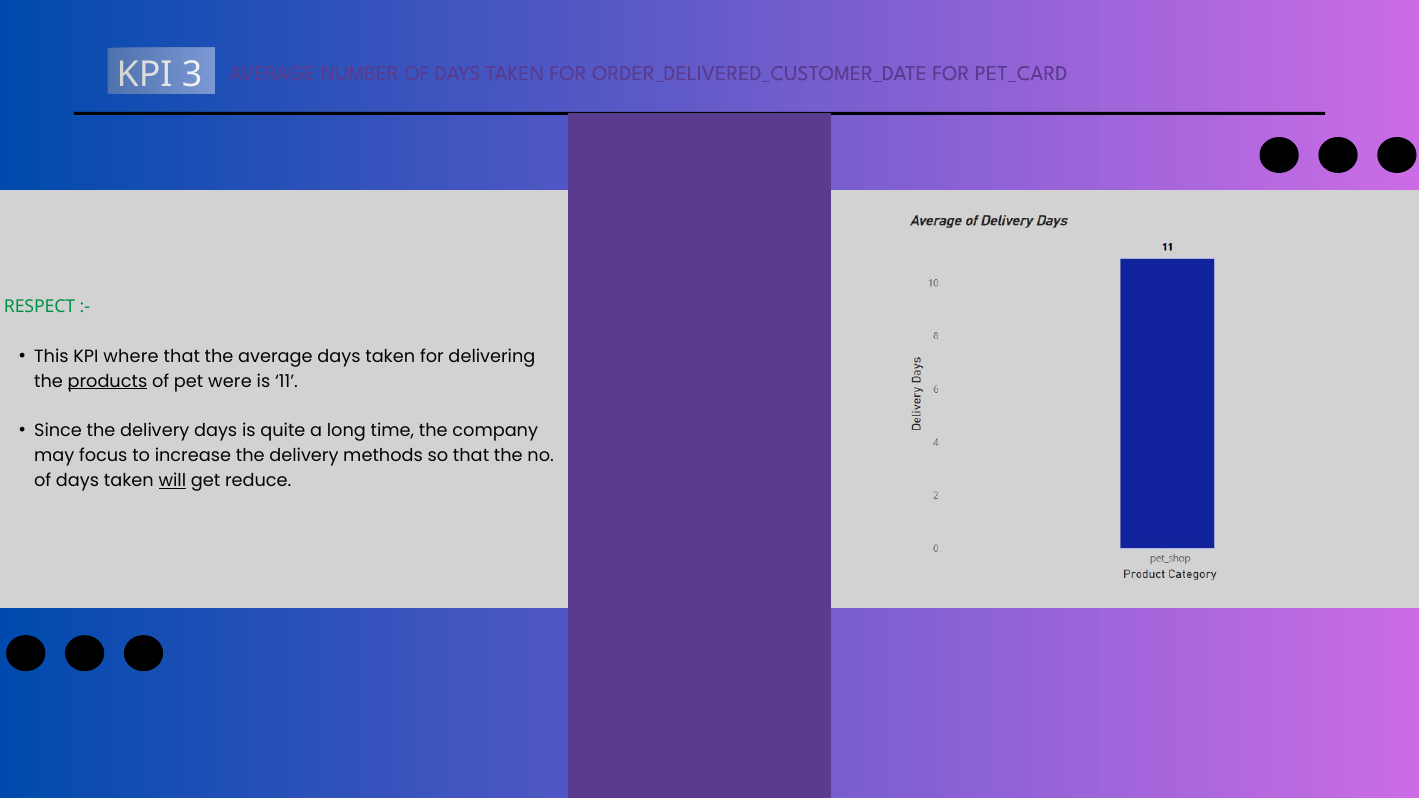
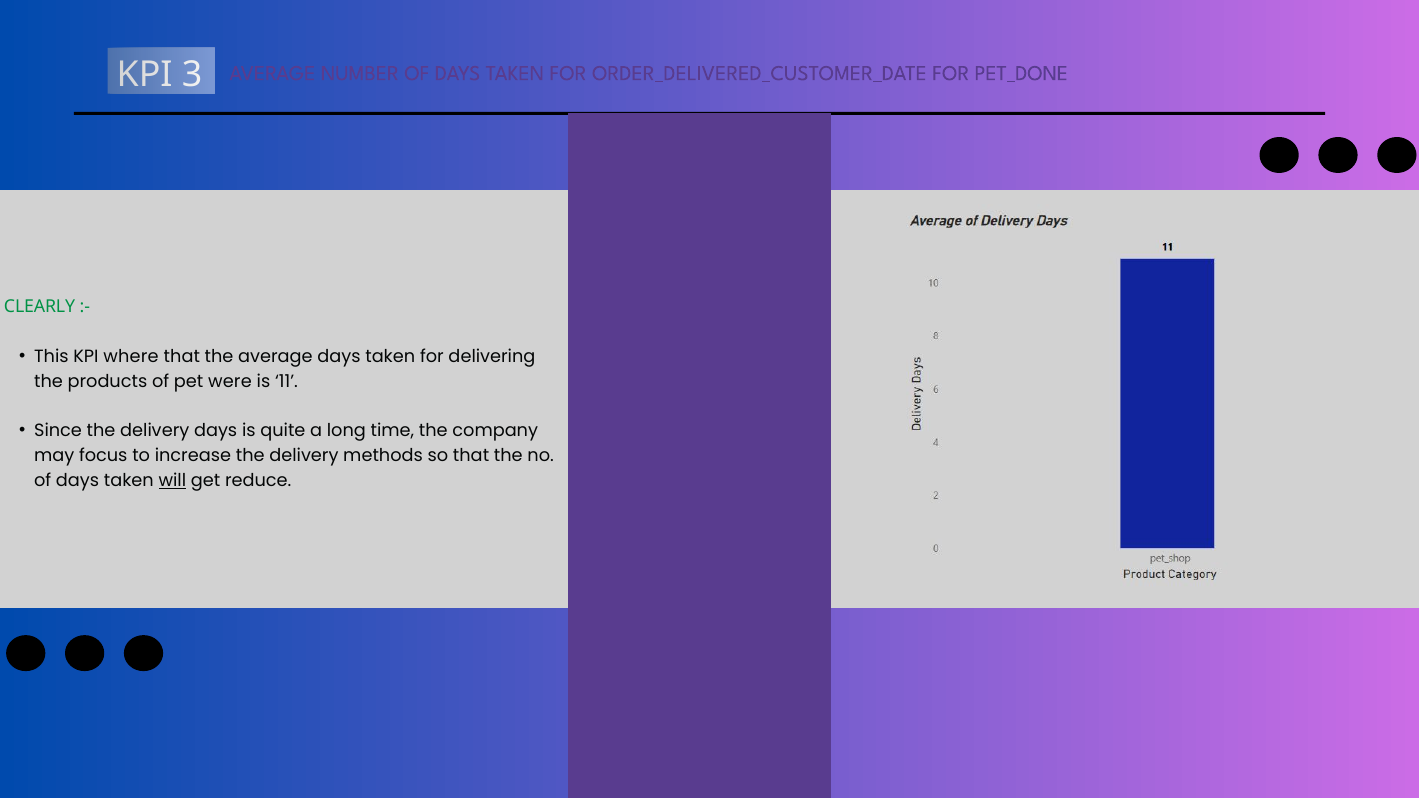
PET_CARD: PET_CARD -> PET_DONE (1021, 73)
RESPECT: RESPECT -> CLEARLY (40, 307)
products underline: present -> none (107, 381)
